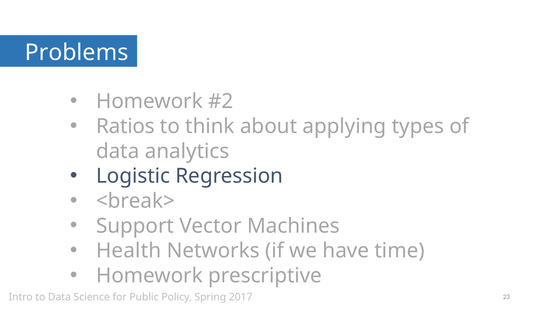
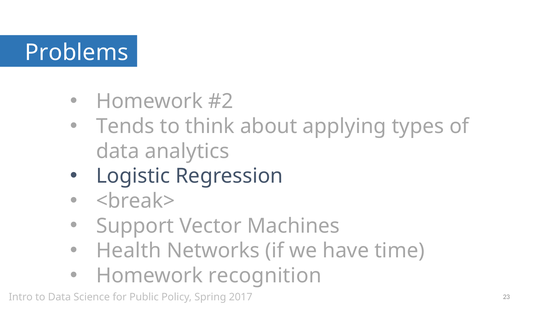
Ratios: Ratios -> Tends (125, 126)
prescriptive: prescriptive -> recognition (265, 275)
